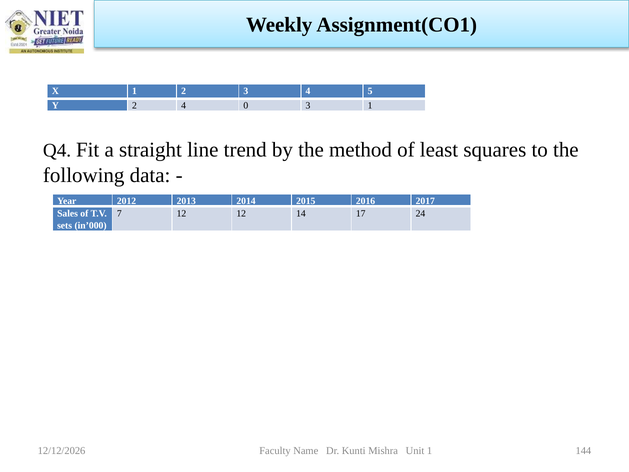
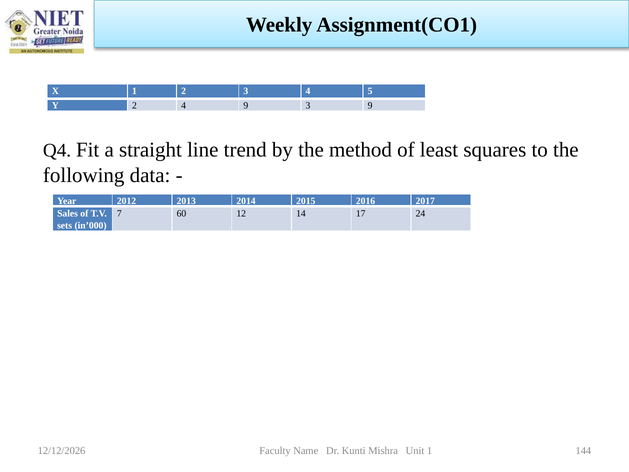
4 0: 0 -> 9 (246, 106)
3 1: 1 -> 9 (370, 106)
7 12: 12 -> 60 (181, 213)
